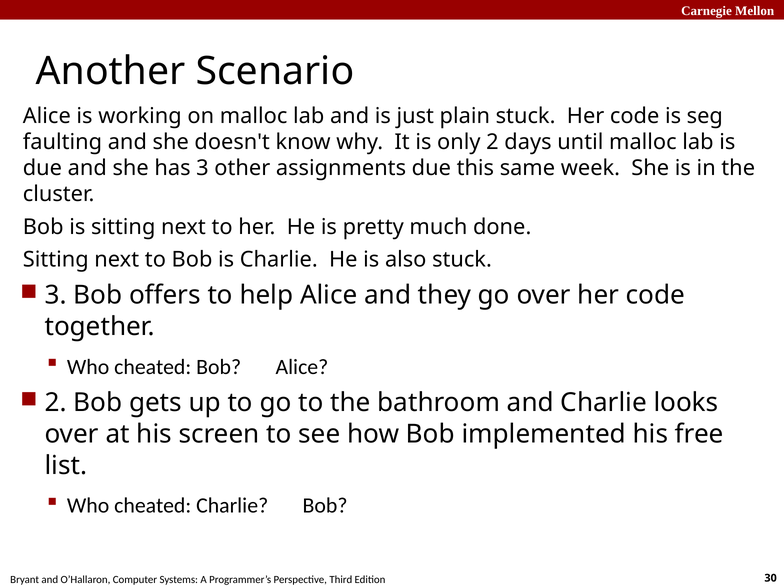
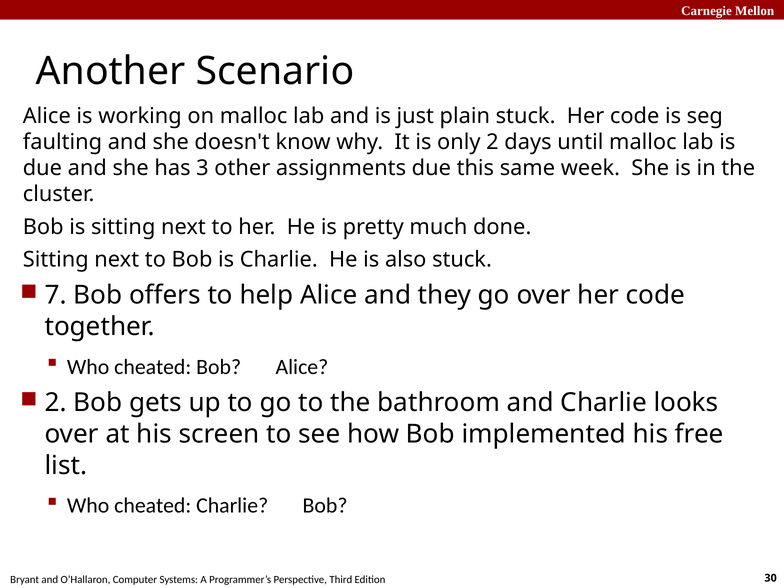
3: 3 -> 7 (56, 295)
